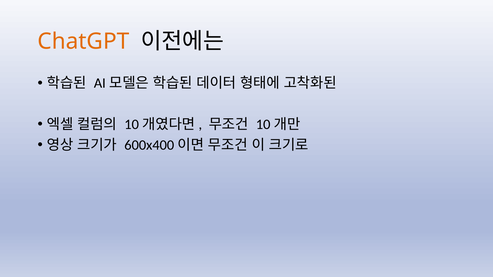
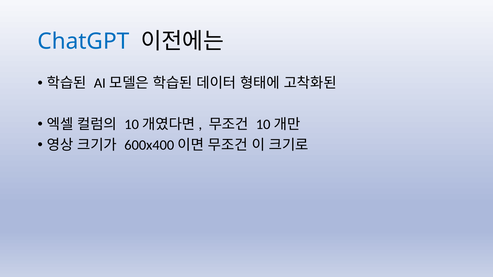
ChatGPT colour: orange -> blue (83, 41)
